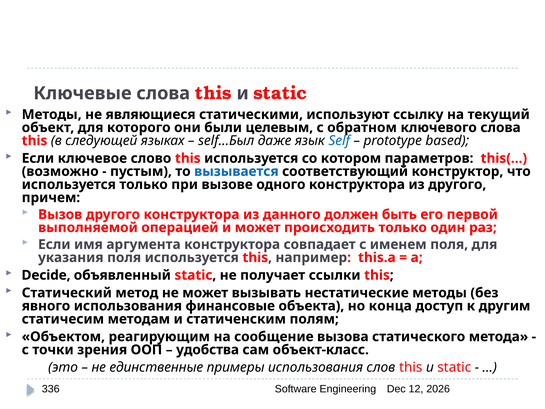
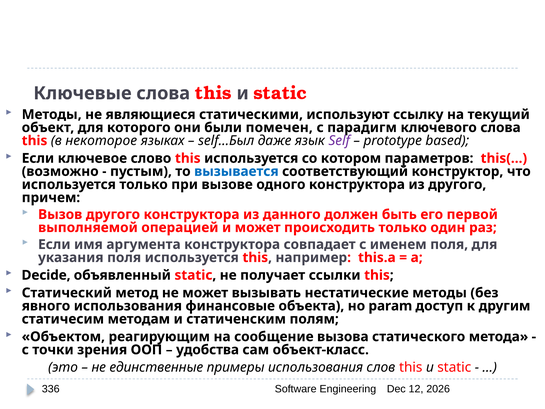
целевым: целевым -> помечен (279, 127)
обратном: обратном -> парадигм (362, 127)
следующей: следующей -> некоторое (101, 141)
Self colour: blue -> purple (339, 141)
конца: конца -> param (390, 306)
